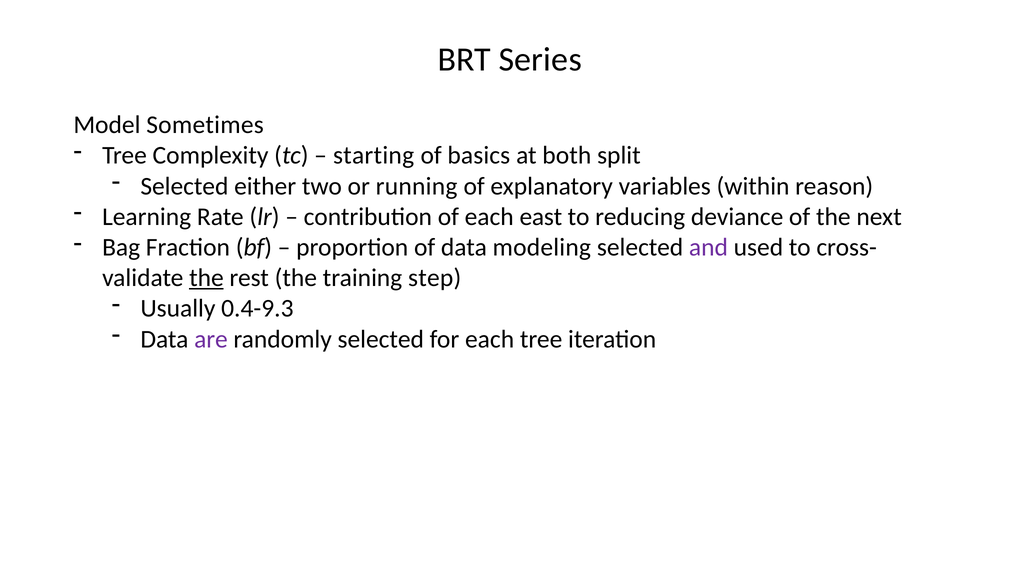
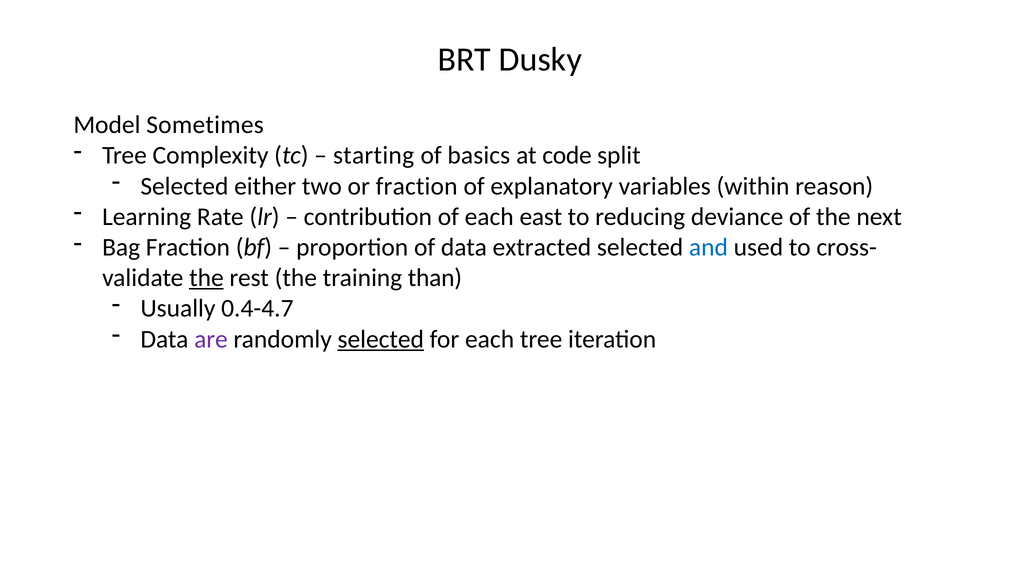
Series: Series -> Dusky (540, 59)
both: both -> code (567, 155)
or running: running -> fraction (417, 186)
modeling: modeling -> extracted (542, 247)
and colour: purple -> blue (708, 247)
step: step -> than (435, 278)
0.4-9.3: 0.4-9.3 -> 0.4-4.7 (257, 308)
selected underline: none -> present (381, 339)
